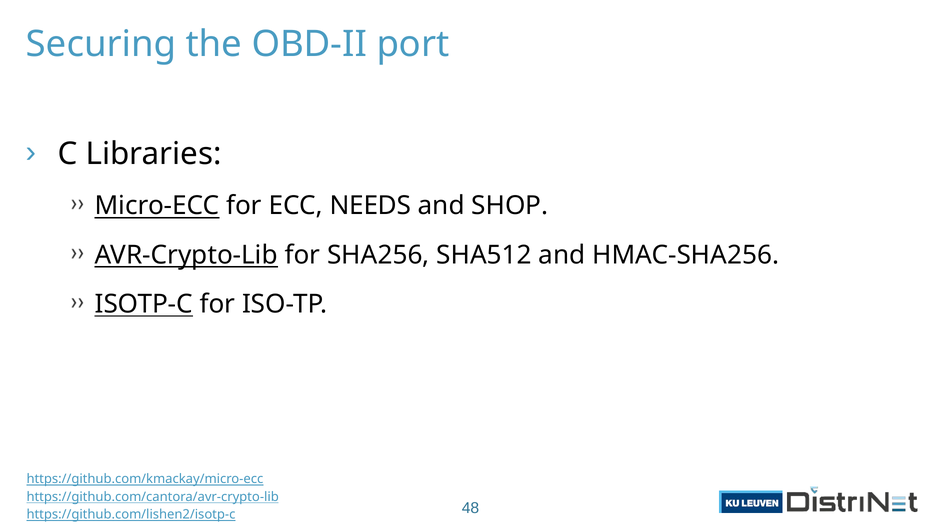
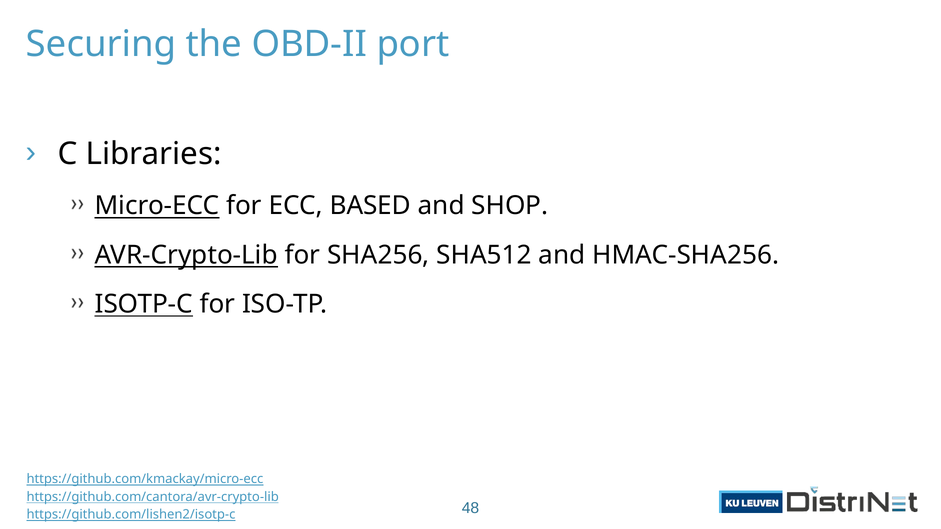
NEEDS: NEEDS -> BASED (370, 206)
